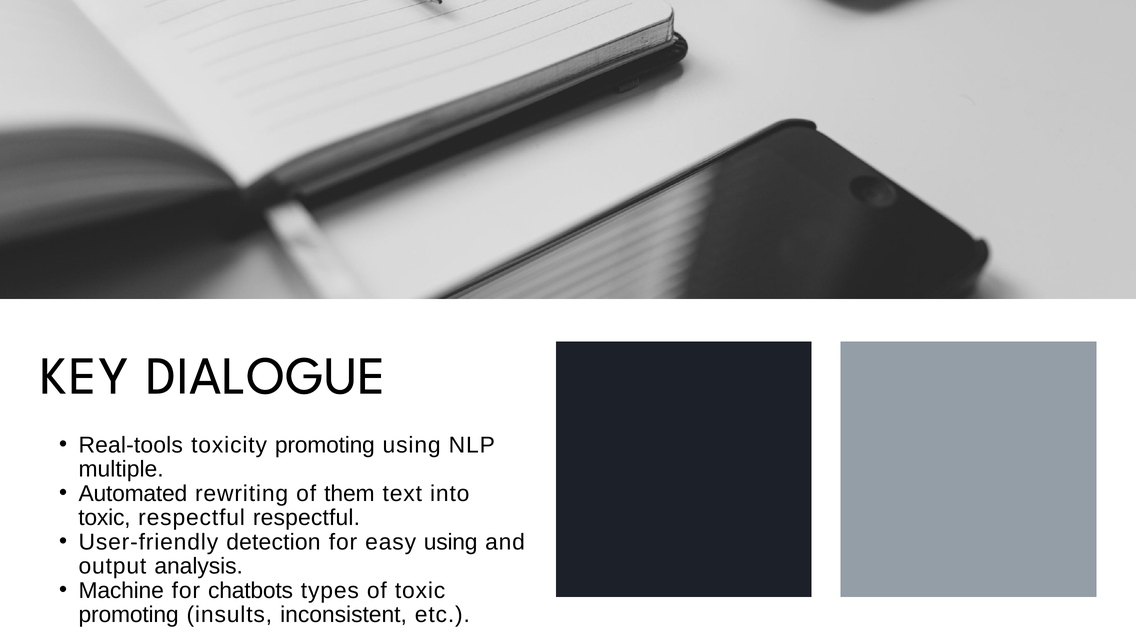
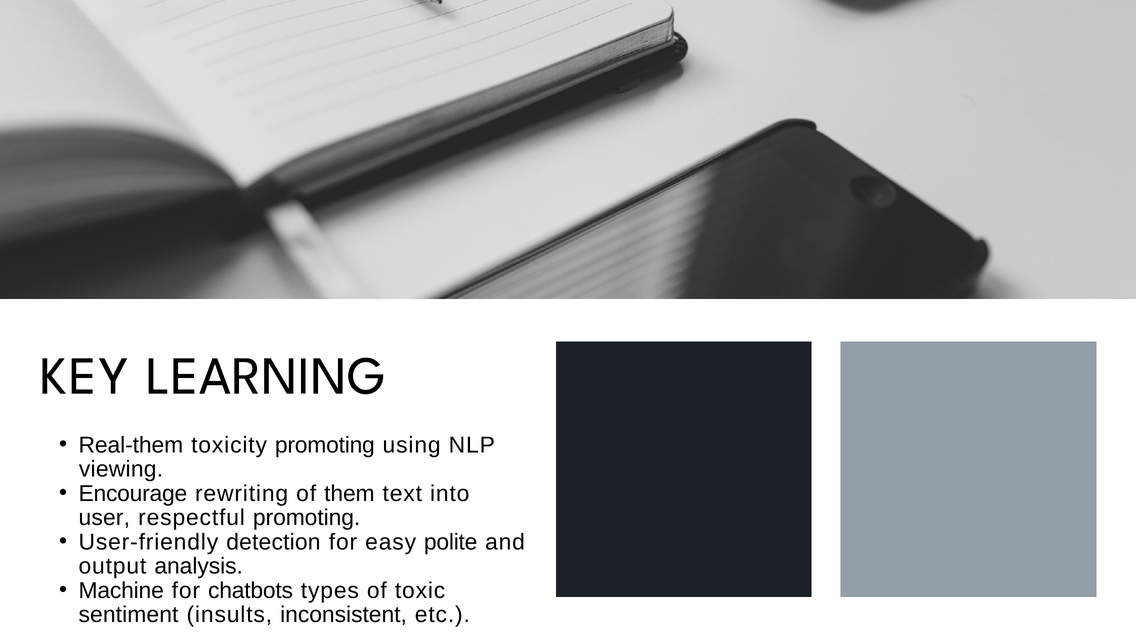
DIALOGUE: DIALOGUE -> LEARNING (266, 376)
Real-tools: Real-tools -> Real-them (131, 445)
multiple: multiple -> viewing (121, 469)
Automated: Automated -> Encourage (133, 493)
toxic: toxic -> user (104, 518)
respectful respectful: respectful -> promoting (307, 518)
easy using: using -> polite (451, 542)
promoting: promoting -> sentiment (128, 615)
